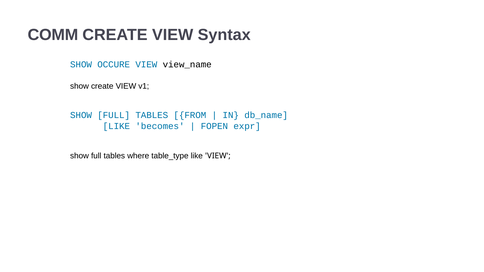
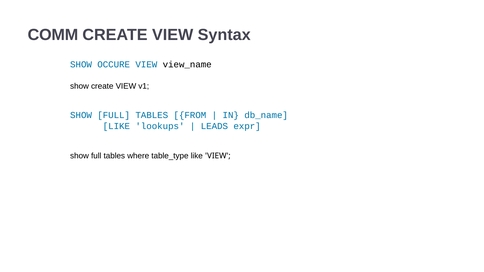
becomes: becomes -> lookups (160, 126)
FOPEN: FOPEN -> LEADS (214, 126)
